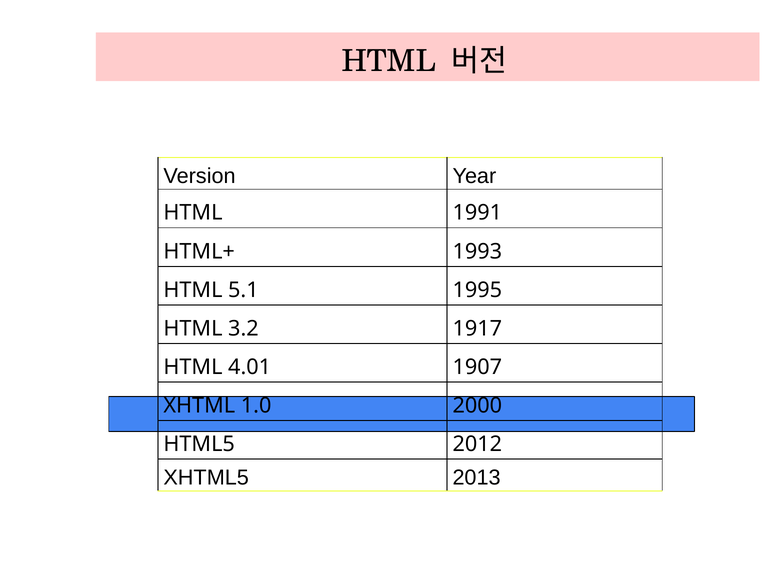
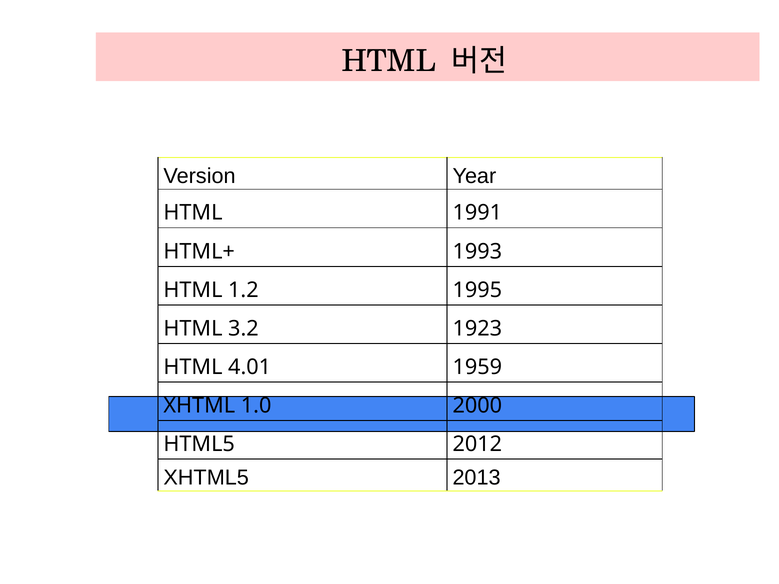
5.1: 5.1 -> 1.2 (243, 290)
1917: 1917 -> 1923 (477, 329)
1907: 1907 -> 1959 (477, 367)
